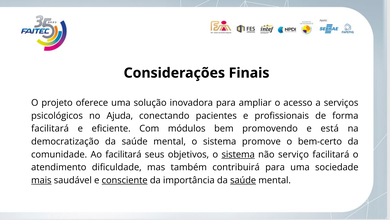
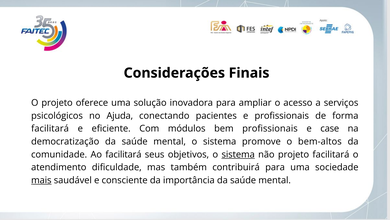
bem promovendo: promovendo -> profissionais (270, 128)
está: está -> case (330, 128)
bem-certo: bem-certo -> bem-altos (320, 141)
não serviço: serviço -> projeto (294, 154)
consciente underline: present -> none (125, 180)
saúde underline: present -> none (243, 180)
